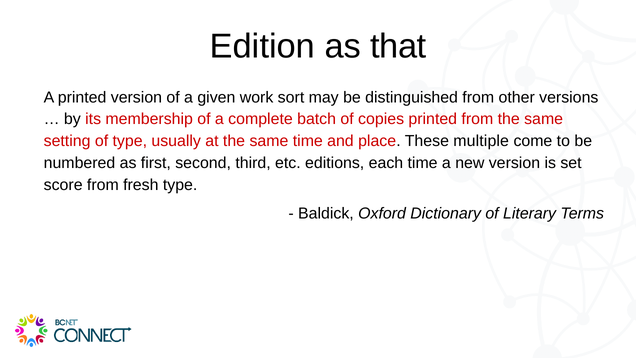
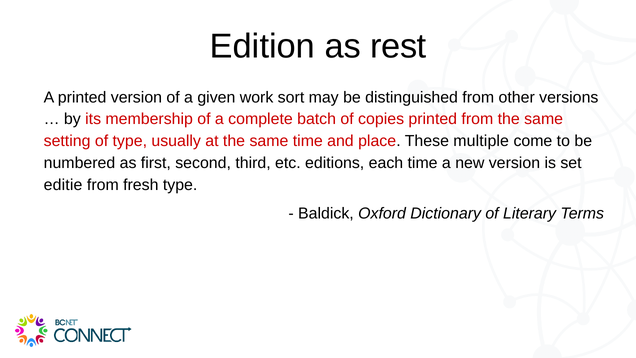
that: that -> rest (398, 46)
score: score -> editie (63, 185)
